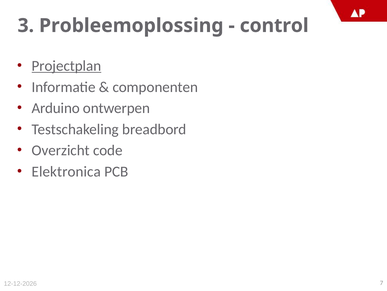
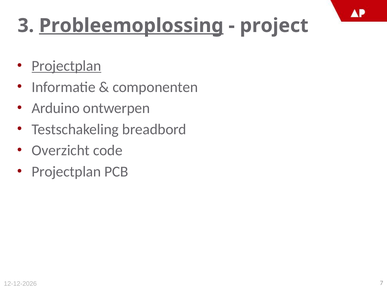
Probleemoplossing underline: none -> present (131, 26)
control: control -> project (274, 26)
Elektronica: Elektronica -> Projectplan (66, 171)
